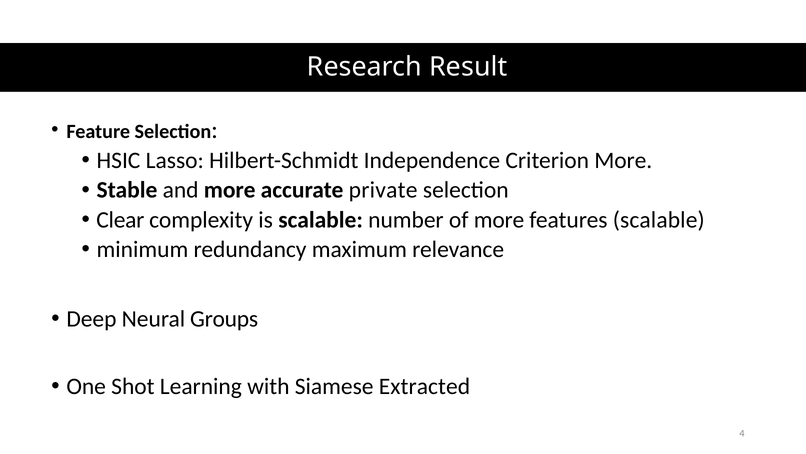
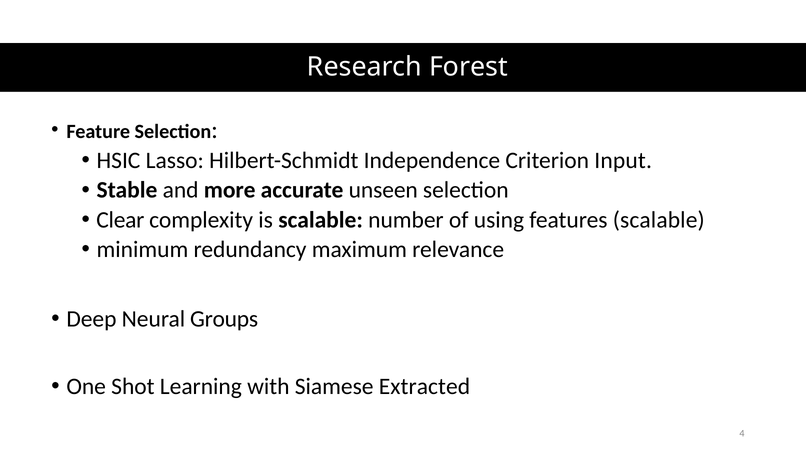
Result: Result -> Forest (468, 67)
Criterion More: More -> Input (623, 160)
private: private -> unseen (383, 190)
of more: more -> using (499, 219)
